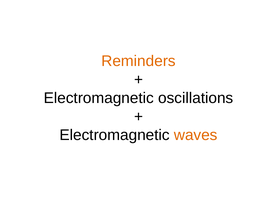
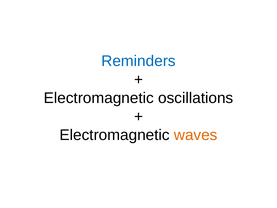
Reminders colour: orange -> blue (138, 61)
